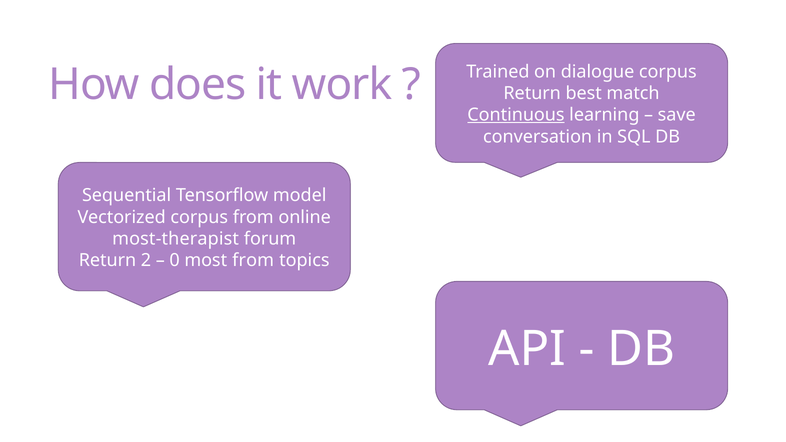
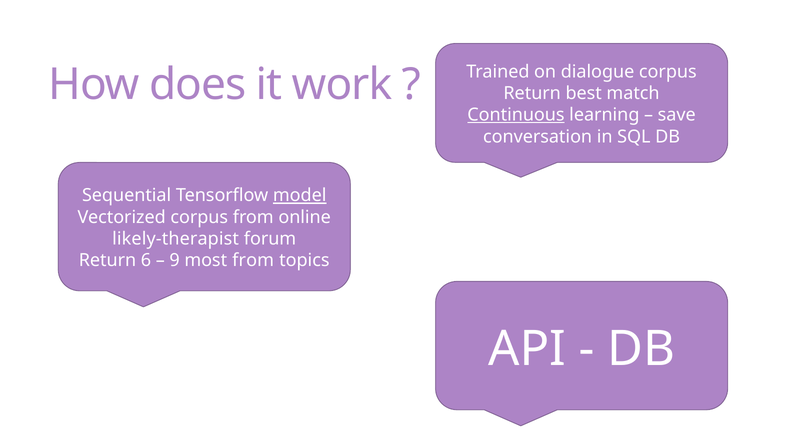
model underline: none -> present (300, 196)
most-therapist: most-therapist -> likely-therapist (176, 239)
2: 2 -> 6 (146, 260)
0: 0 -> 9 (175, 260)
